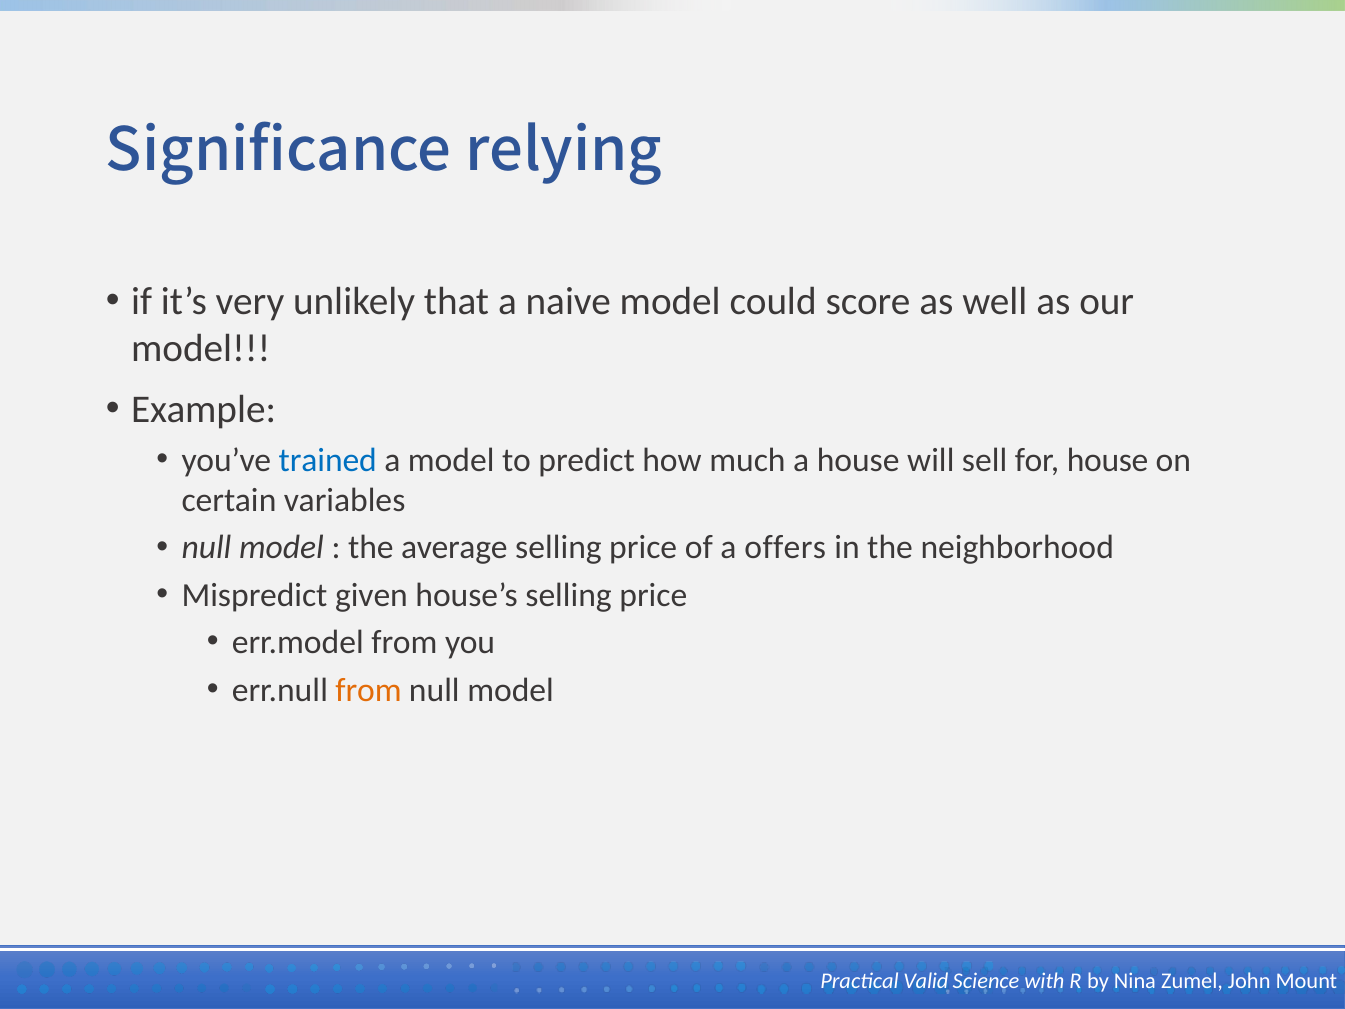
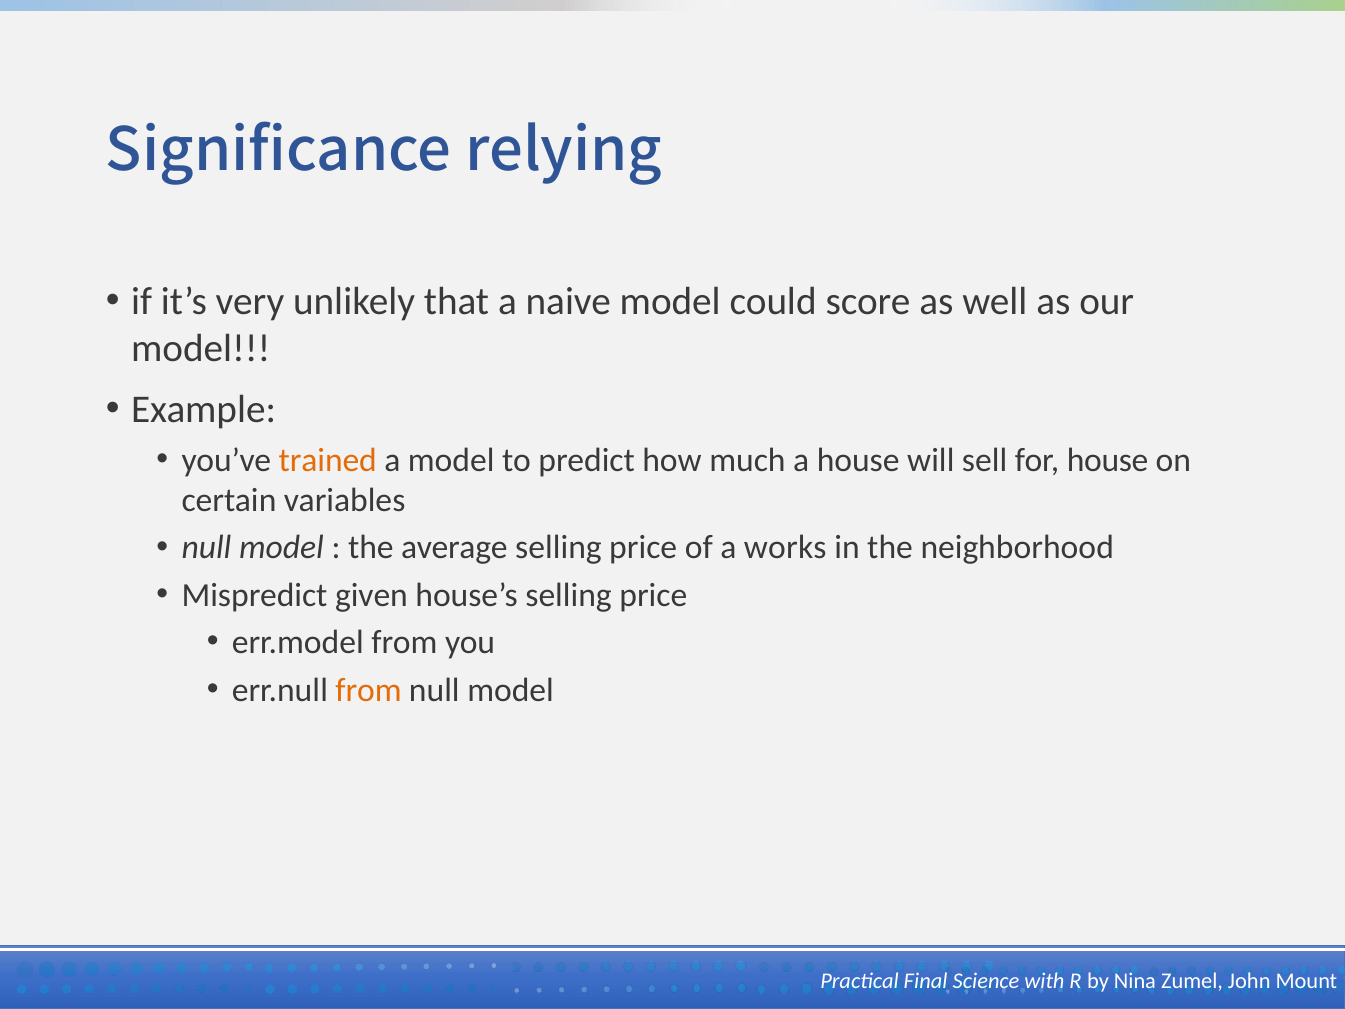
trained colour: blue -> orange (328, 460)
offers: offers -> works (785, 548)
Valid: Valid -> Final (926, 981)
